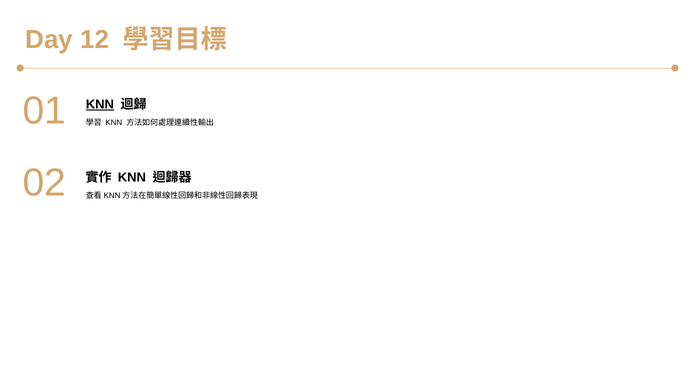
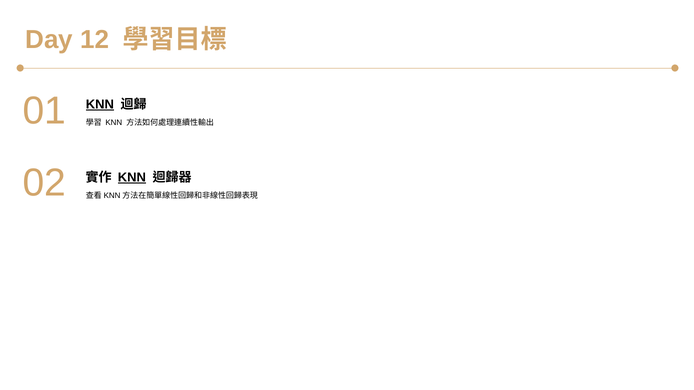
KNN underline: none -> present (132, 178)
